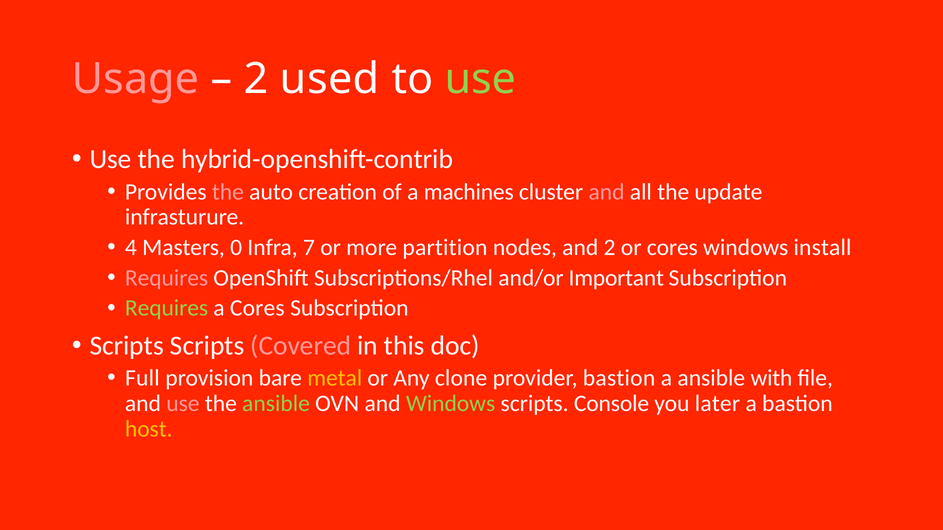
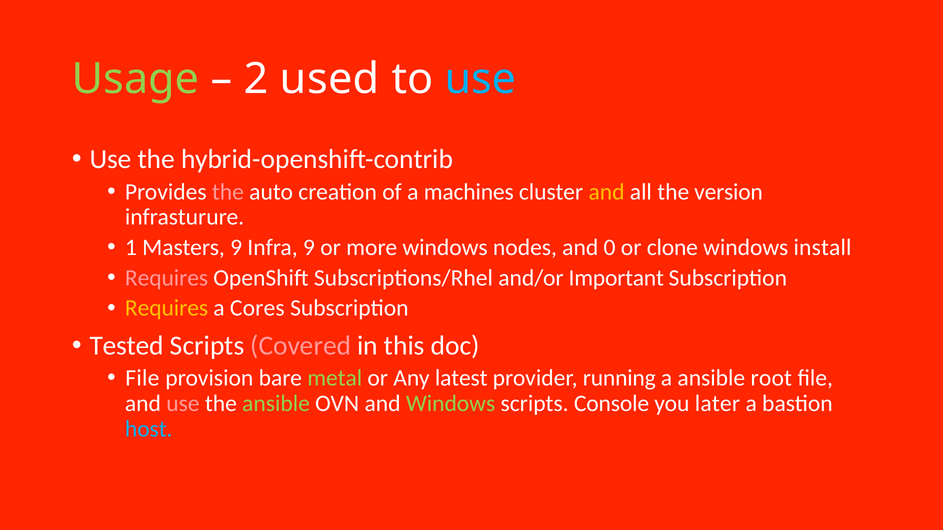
Usage colour: pink -> light green (136, 79)
use colour: light green -> light blue (480, 79)
and colour: pink -> yellow (607, 192)
update: update -> version (729, 192)
4: 4 -> 1 (131, 248)
Masters 0: 0 -> 9 (236, 248)
Infra 7: 7 -> 9 (309, 248)
more partition: partition -> windows (445, 248)
and 2: 2 -> 0 (610, 248)
or cores: cores -> clone (672, 248)
Requires colour: light green -> yellow (167, 308)
Scripts: Scripts -> Tested (127, 346)
Full: Full -> File (142, 378)
metal colour: yellow -> light green (335, 378)
clone: clone -> latest (461, 378)
provider bastion: bastion -> running (619, 378)
with: with -> root (771, 378)
host colour: yellow -> light blue (149, 429)
